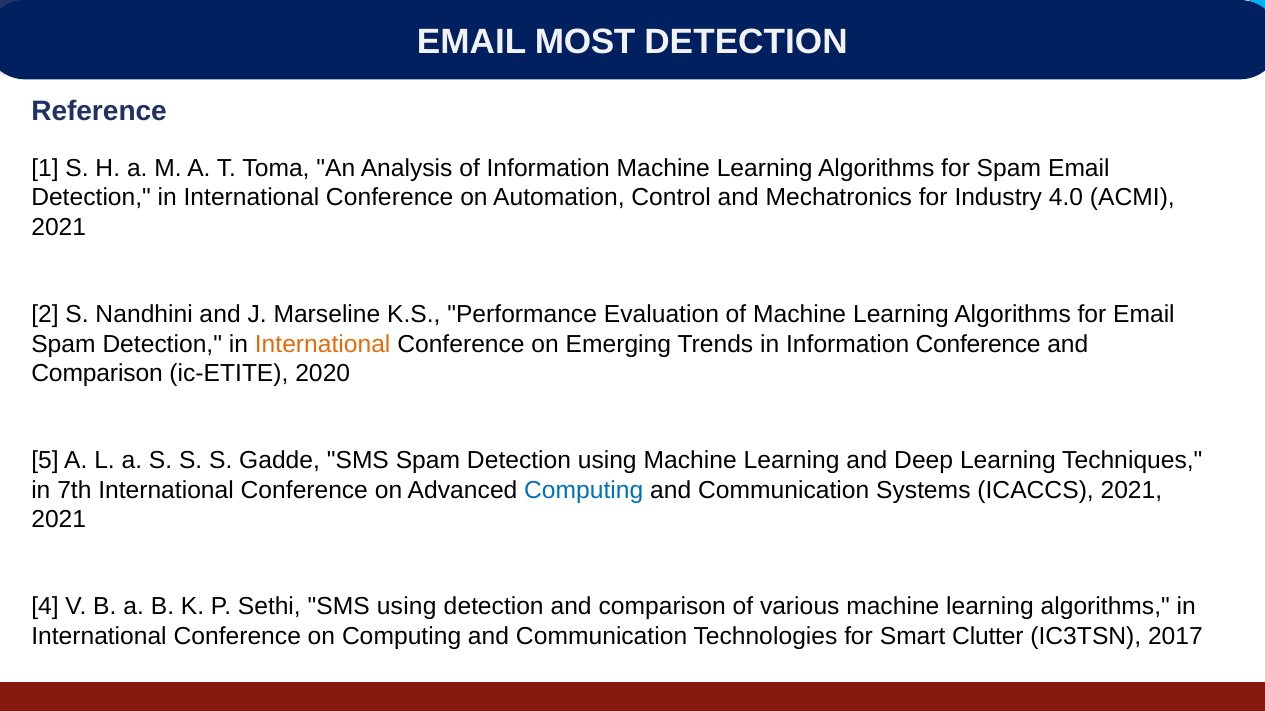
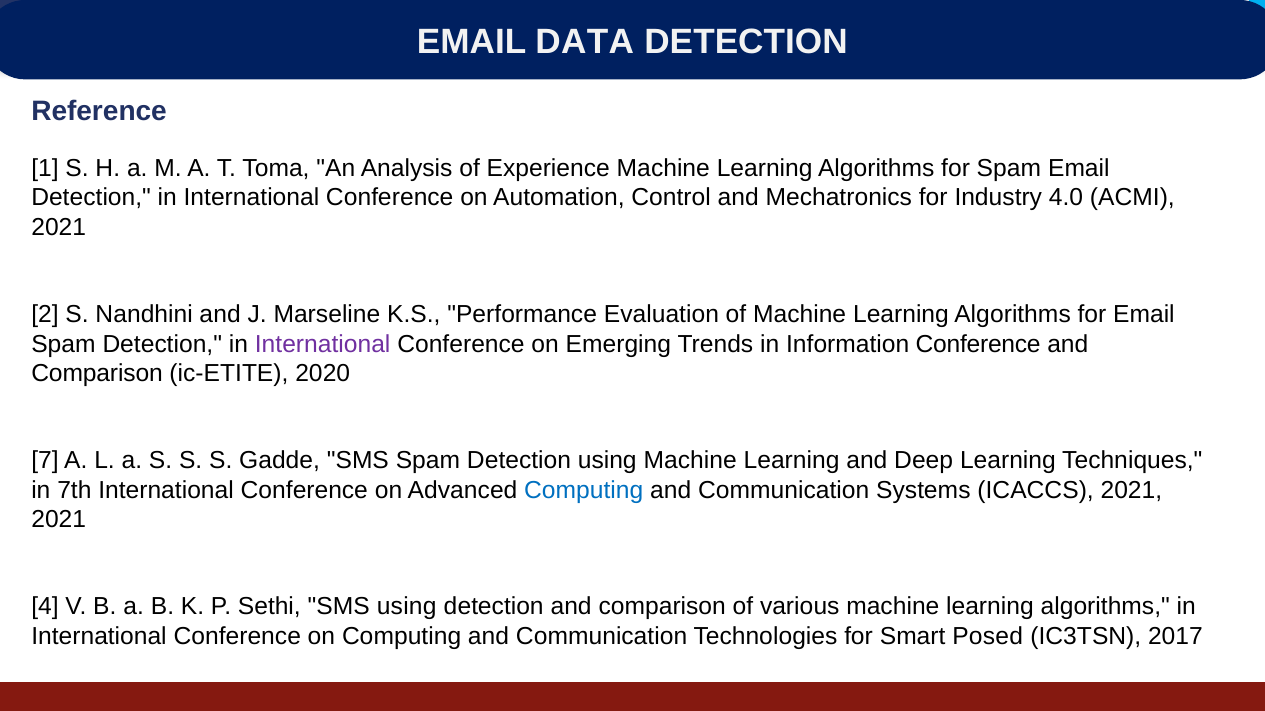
MOST: MOST -> DATA (585, 42)
of Information: Information -> Experience (548, 168)
International colour: orange -> purple (323, 344)
5: 5 -> 7 (45, 461)
Clutter: Clutter -> Posed (988, 637)
